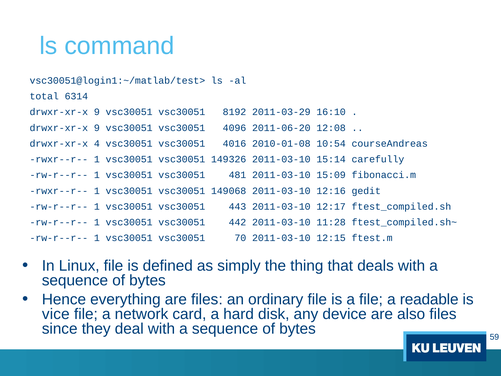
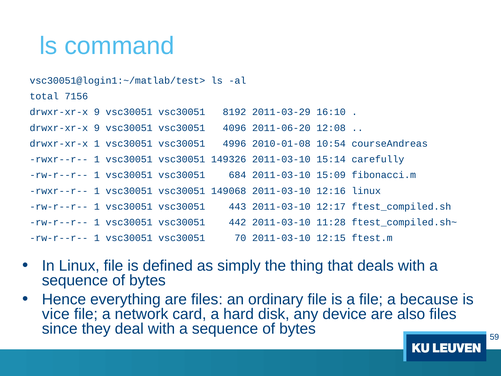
6314: 6314 -> 7156 (76, 96)
drwxr-xr-x 4: 4 -> 1 (97, 143)
4016: 4016 -> 4996 (234, 143)
481: 481 -> 684 (237, 175)
12:16 gedit: gedit -> linux (366, 191)
readable: readable -> because (429, 299)
